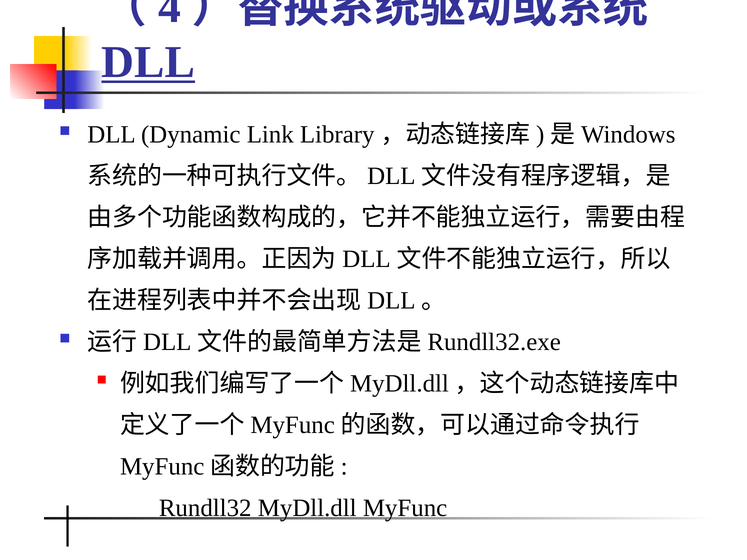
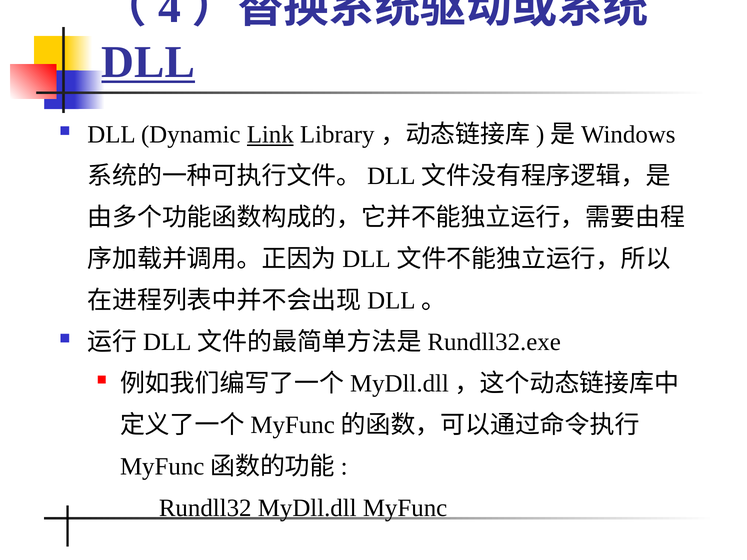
Link underline: none -> present (270, 135)
